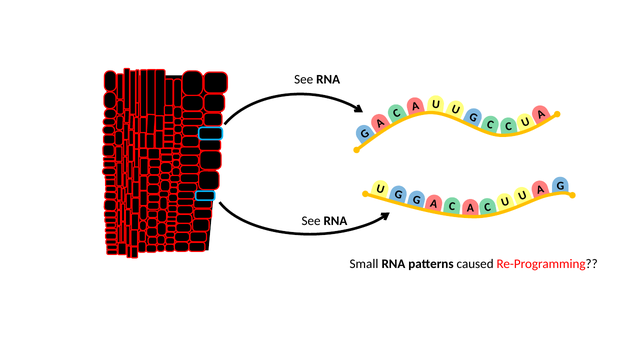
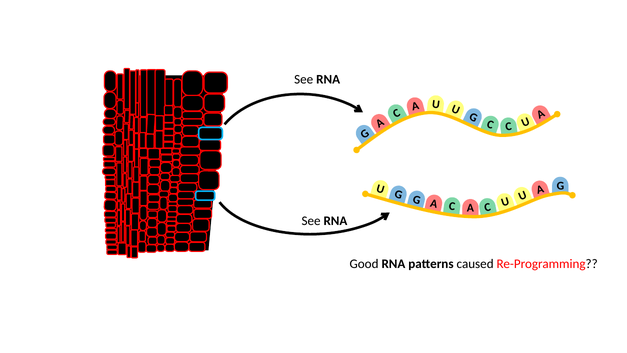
Small: Small -> Good (364, 264)
